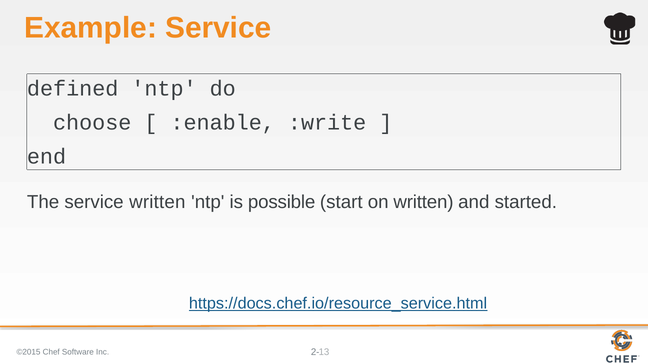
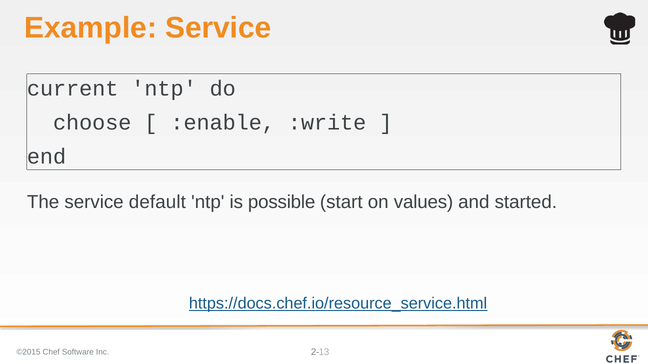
defined: defined -> current (73, 89)
service written: written -> default (157, 202)
on written: written -> values (423, 202)
